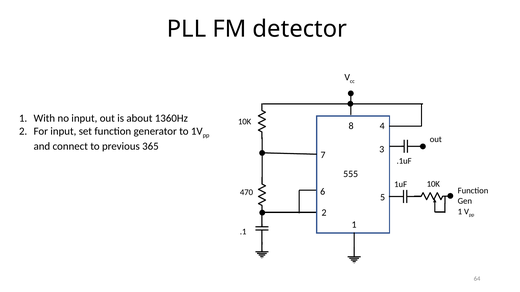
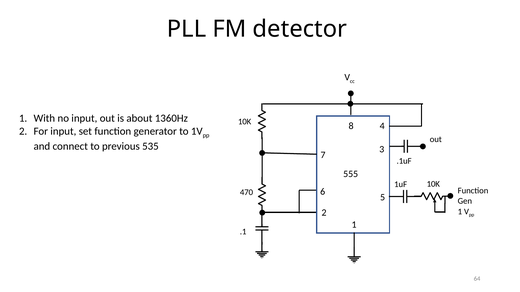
365: 365 -> 535 (150, 146)
